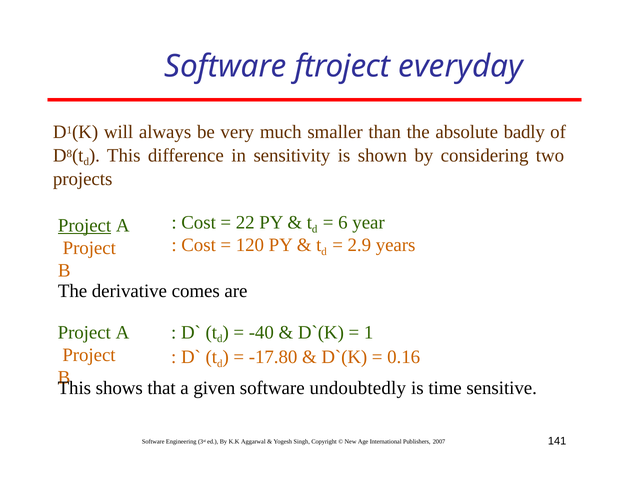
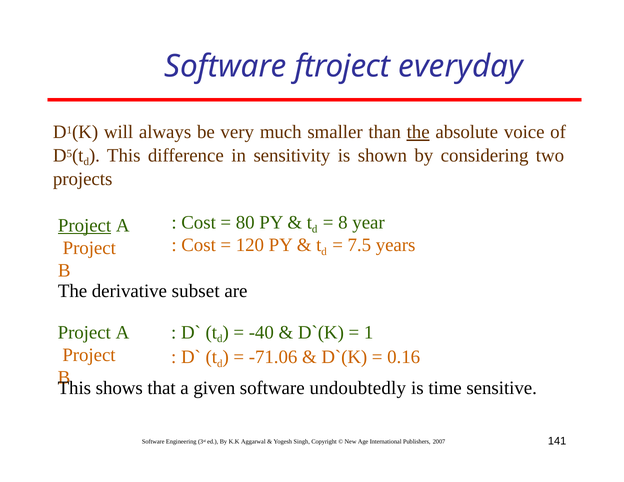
the underline: none -> present (418, 132)
badly: badly -> voice (524, 132)
8: 8 -> 5 (69, 154)
22: 22 -> 80 (245, 223)
6: 6 -> 8 (343, 223)
2.9: 2.9 -> 7.5 (359, 245)
comes: comes -> subset (196, 291)
-17.80: -17.80 -> -71.06 (273, 357)
